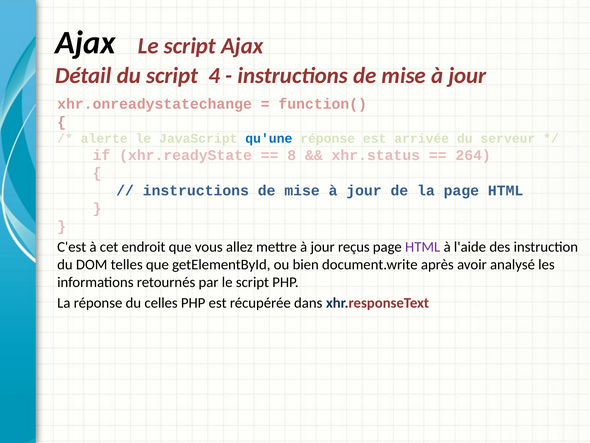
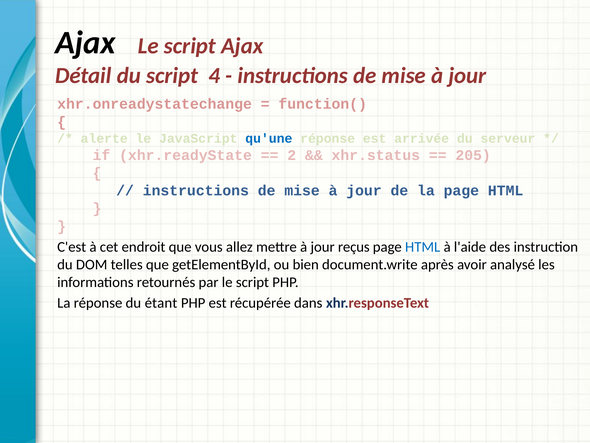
8: 8 -> 2 (292, 155)
264: 264 -> 205 (473, 155)
HTML colour: purple -> blue (423, 247)
celles: celles -> étant (161, 303)
